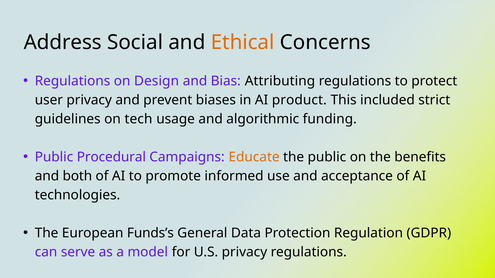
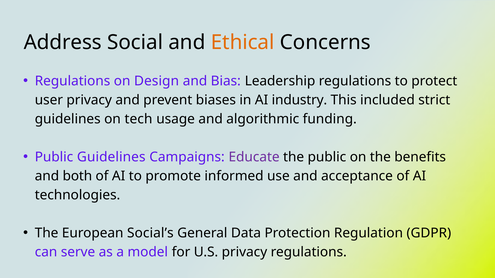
Attributing: Attributing -> Leadership (280, 81)
product: product -> industry (299, 100)
Public Procedural: Procedural -> Guidelines (111, 157)
Educate colour: orange -> purple (254, 157)
Funds’s: Funds’s -> Social’s (150, 233)
